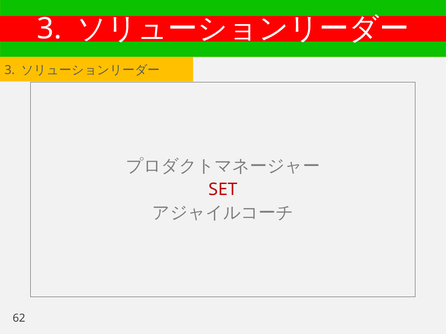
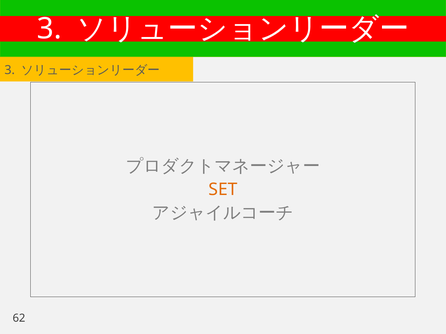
SET colour: red -> orange (223, 190)
